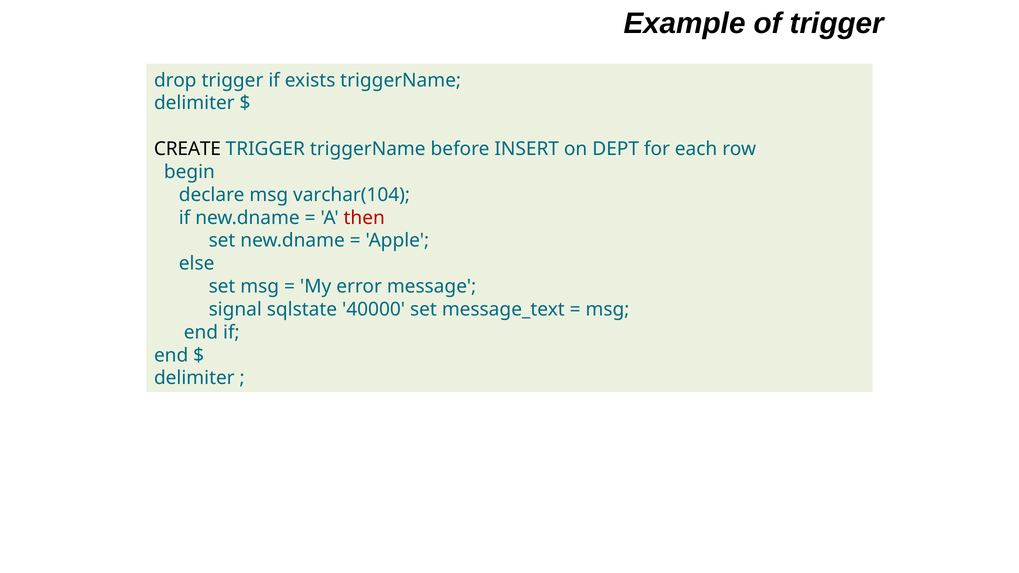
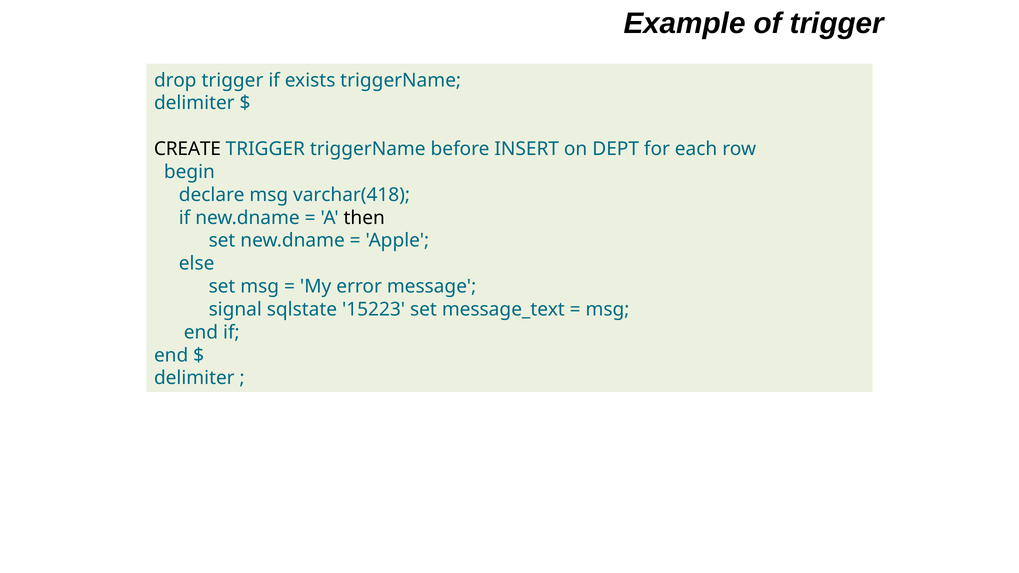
varchar(104: varchar(104 -> varchar(418 (352, 195)
then colour: red -> black (364, 218)
40000: 40000 -> 15223 (374, 310)
